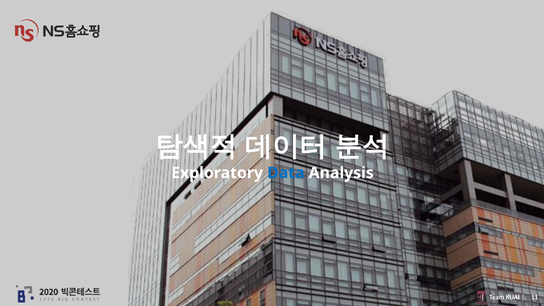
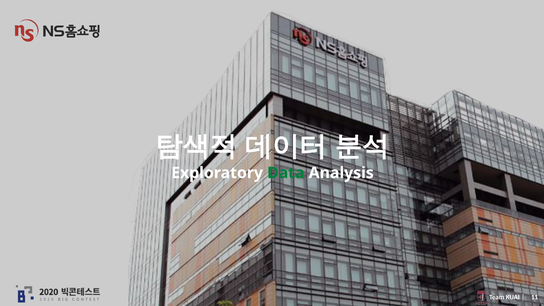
Data colour: blue -> green (286, 173)
